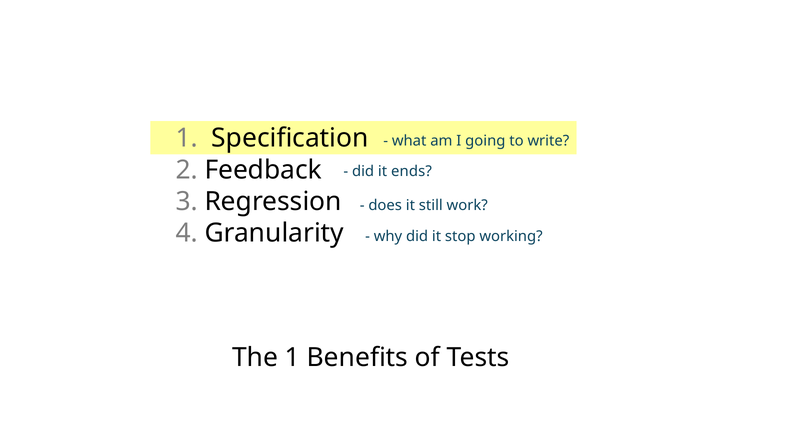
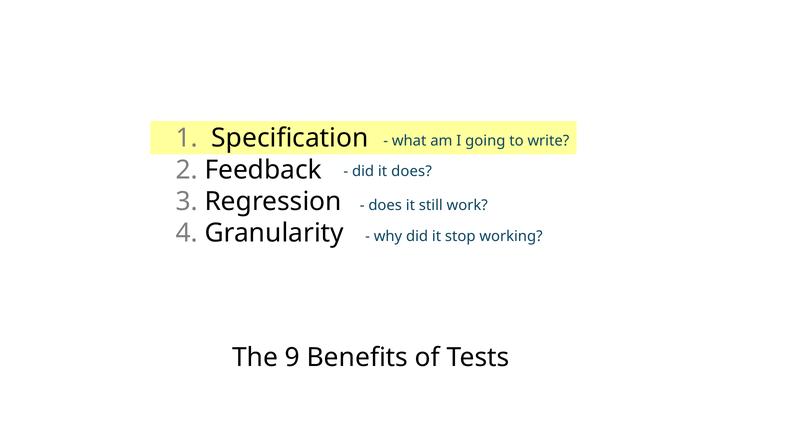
it ends: ends -> does (412, 172)
The 1: 1 -> 9 (292, 358)
